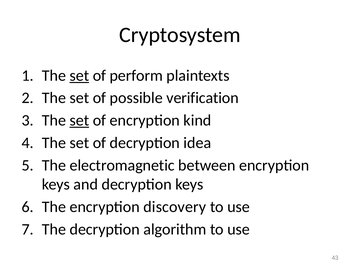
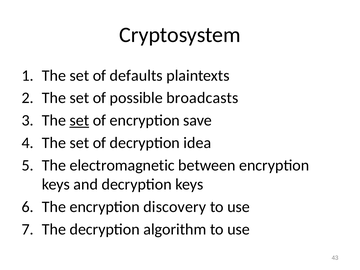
set underline: present -> none (79, 76)
perform: perform -> defaults (136, 76)
verification: verification -> broadcasts (202, 98)
kind: kind -> save (198, 120)
